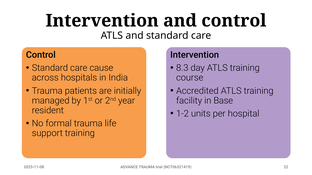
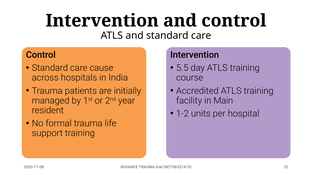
8.3: 8.3 -> 5.5 (182, 68)
Base: Base -> Main (223, 101)
